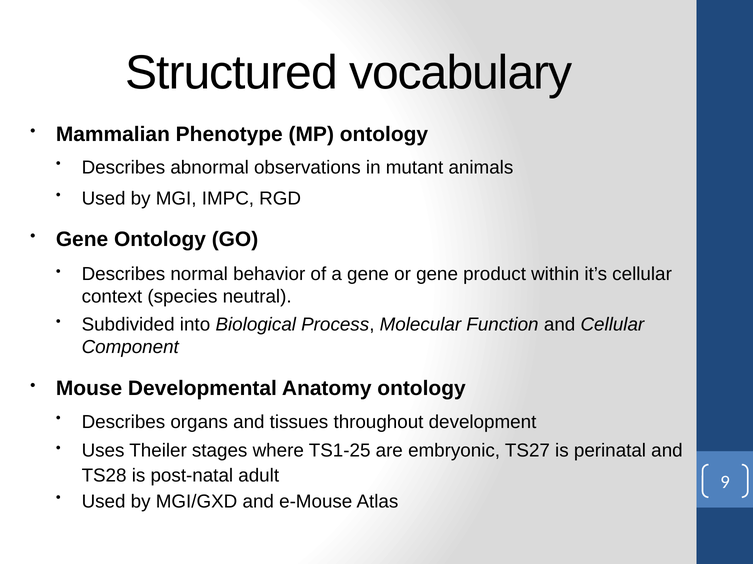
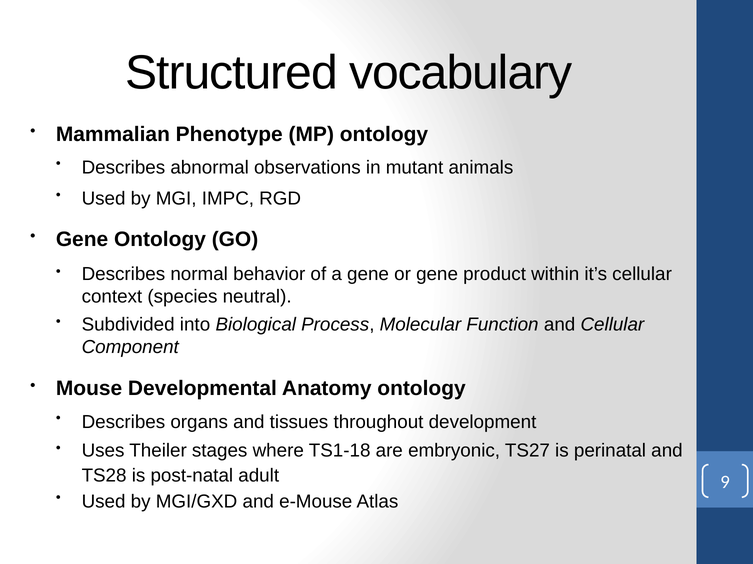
TS1-25: TS1-25 -> TS1-18 (340, 451)
